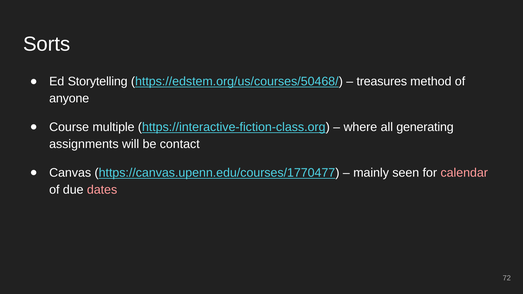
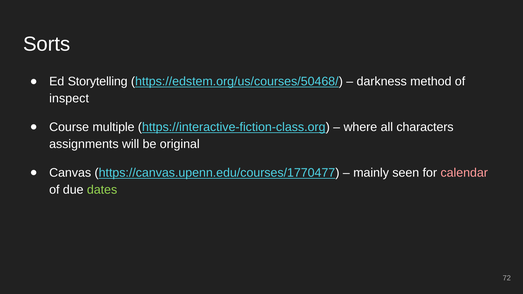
treasures: treasures -> darkness (382, 82)
anyone: anyone -> inspect (69, 99)
generating: generating -> characters (425, 127)
contact: contact -> original (180, 144)
dates colour: pink -> light green (102, 190)
